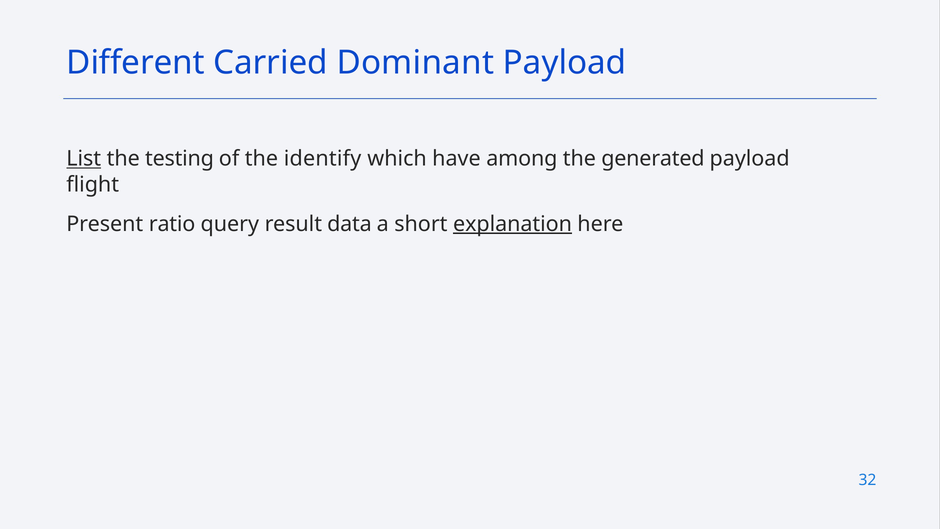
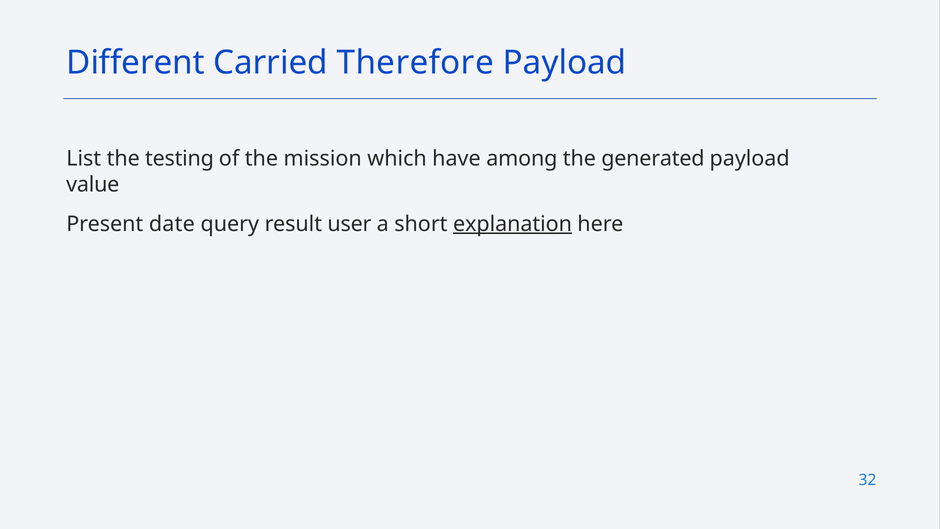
Dominant: Dominant -> Therefore (415, 63)
List underline: present -> none (84, 159)
identify: identify -> mission (323, 159)
flight: flight -> value (93, 184)
ratio: ratio -> date (172, 224)
data: data -> user (349, 224)
